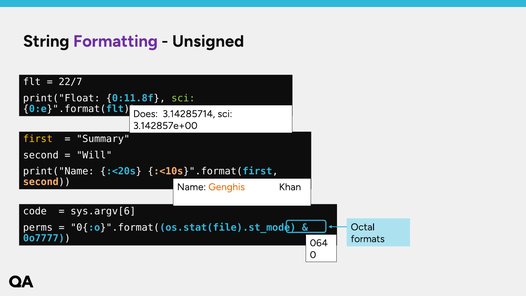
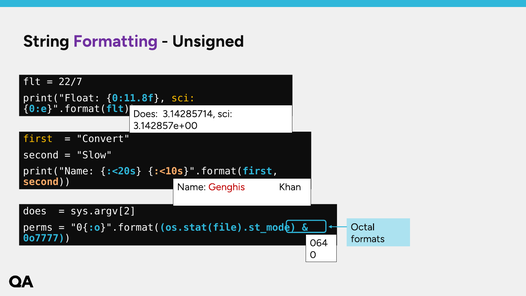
sci colour: light green -> yellow (183, 98)
Summary: Summary -> Convert (103, 139)
Will: Will -> Slow (94, 155)
Genghis colour: orange -> red (227, 187)
code: code -> does (35, 211)
sys.argv[6: sys.argv[6 -> sys.argv[2 (103, 211)
